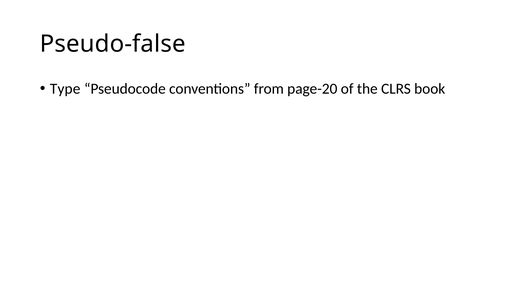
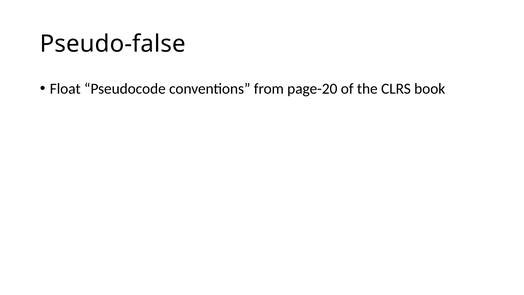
Type: Type -> Float (65, 89)
